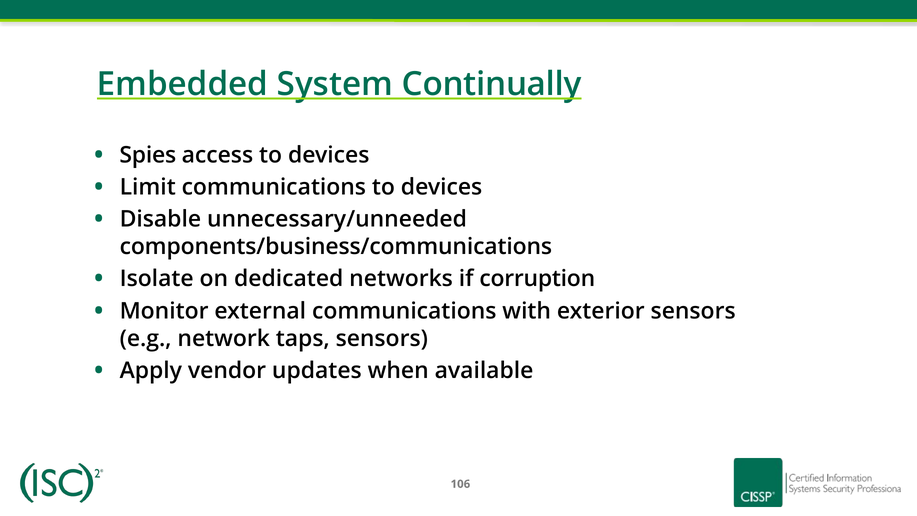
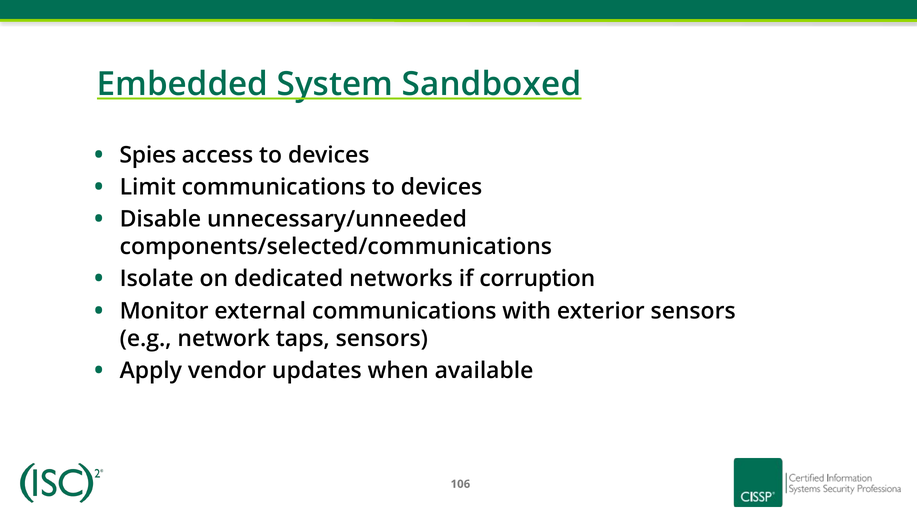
Continually: Continually -> Sandboxed (492, 84)
components/business/communications: components/business/communications -> components/selected/communications (336, 247)
